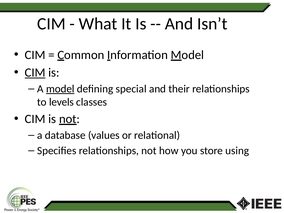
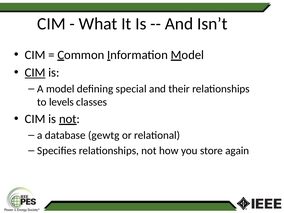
model underline: present -> none (60, 89)
values: values -> gewtg (104, 135)
using: using -> again (237, 151)
